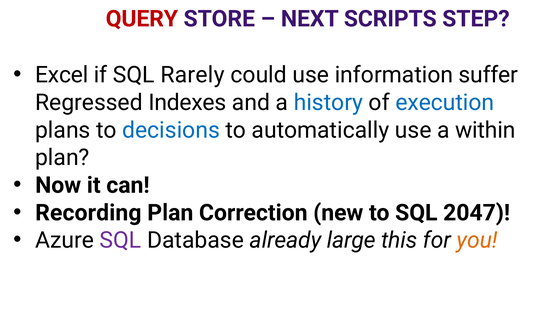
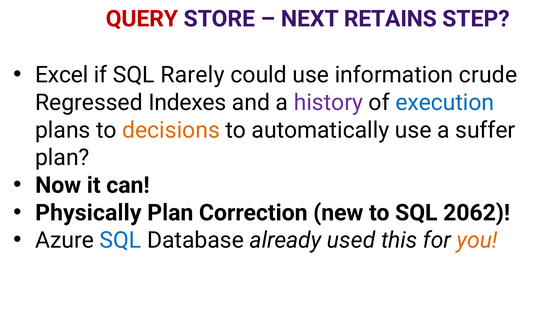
SCRIPTS: SCRIPTS -> RETAINS (390, 19)
suffer: suffer -> crude (488, 75)
history colour: blue -> purple (328, 103)
decisions colour: blue -> orange (171, 130)
within: within -> suffer (485, 130)
Recording: Recording -> Physically (88, 213)
2047: 2047 -> 2062 (477, 213)
SQL colour: purple -> blue (120, 240)
large: large -> used (351, 240)
